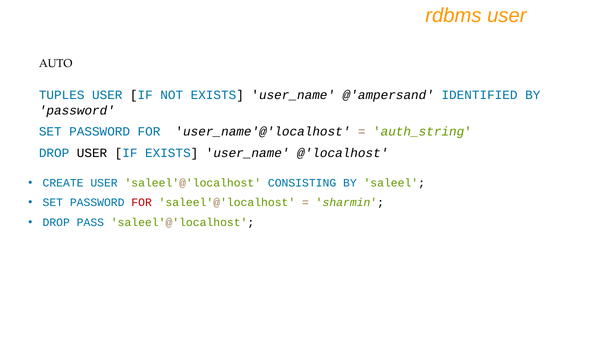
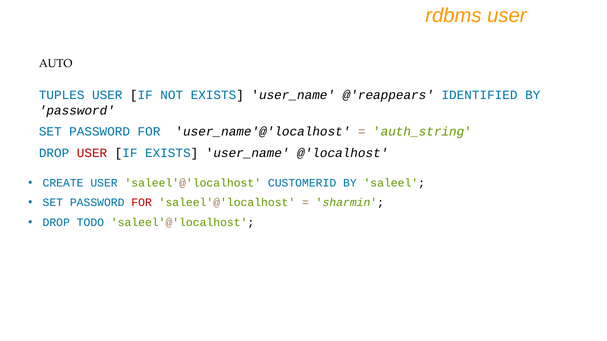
@'ampersand: @'ampersand -> @'reappears (388, 95)
USER colour: black -> red (92, 153)
CONSISTING: CONSISTING -> CUSTOMERID (302, 183)
PASS: PASS -> TODO (90, 223)
